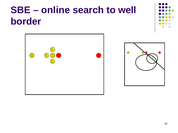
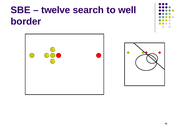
online: online -> twelve (56, 10)
